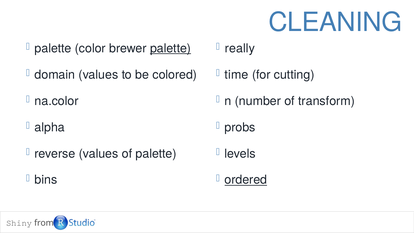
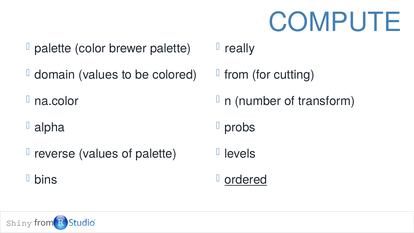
CLEANING: CLEANING -> COMPUTE (335, 22)
palette underline: present -> none (171, 48)
time: time -> from (237, 75)
